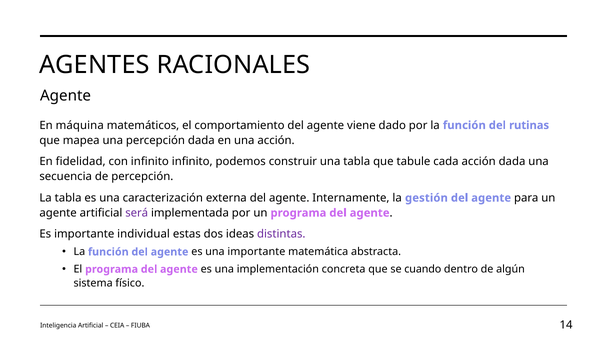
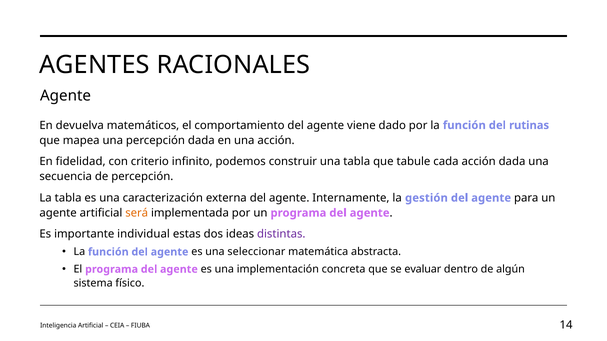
máquina: máquina -> devuelva (80, 125)
con infinito: infinito -> criterio (150, 162)
será colour: purple -> orange (137, 213)
una importante: importante -> seleccionar (256, 252)
cuando: cuando -> evaluar (423, 270)
